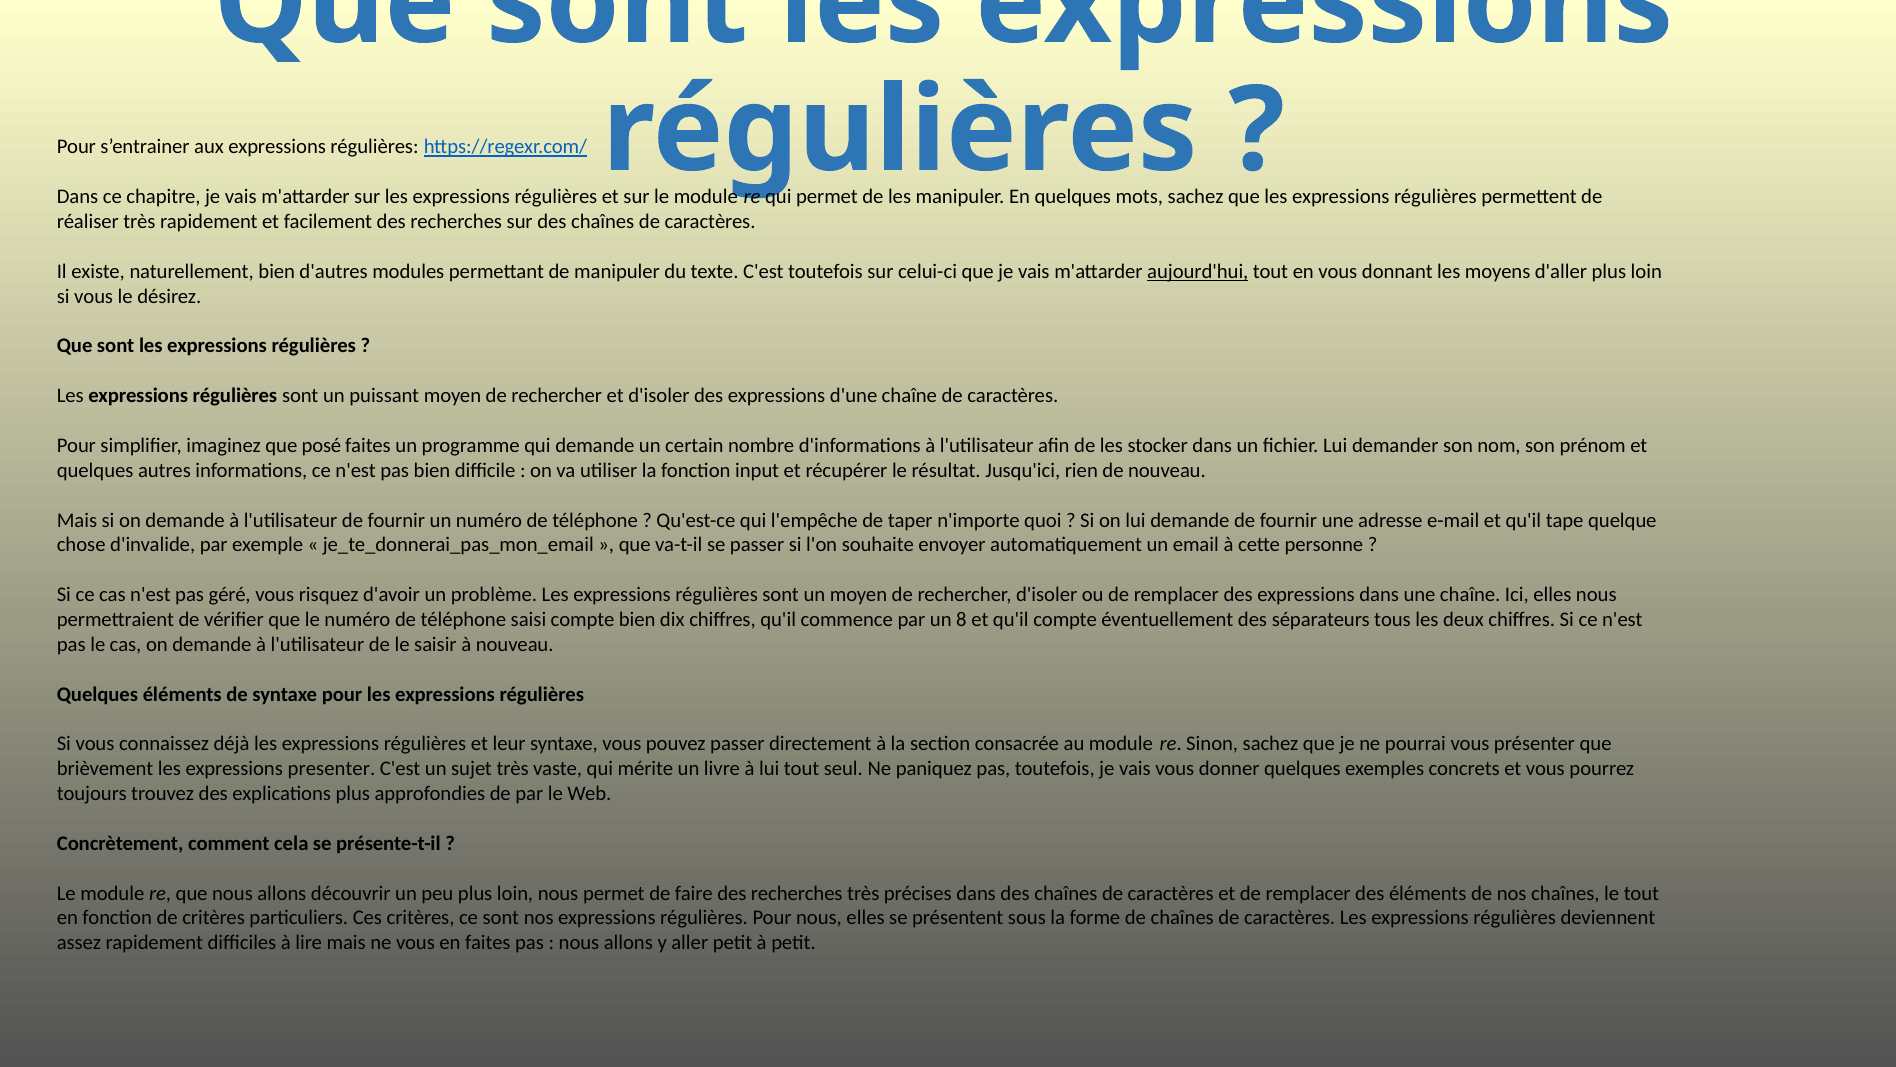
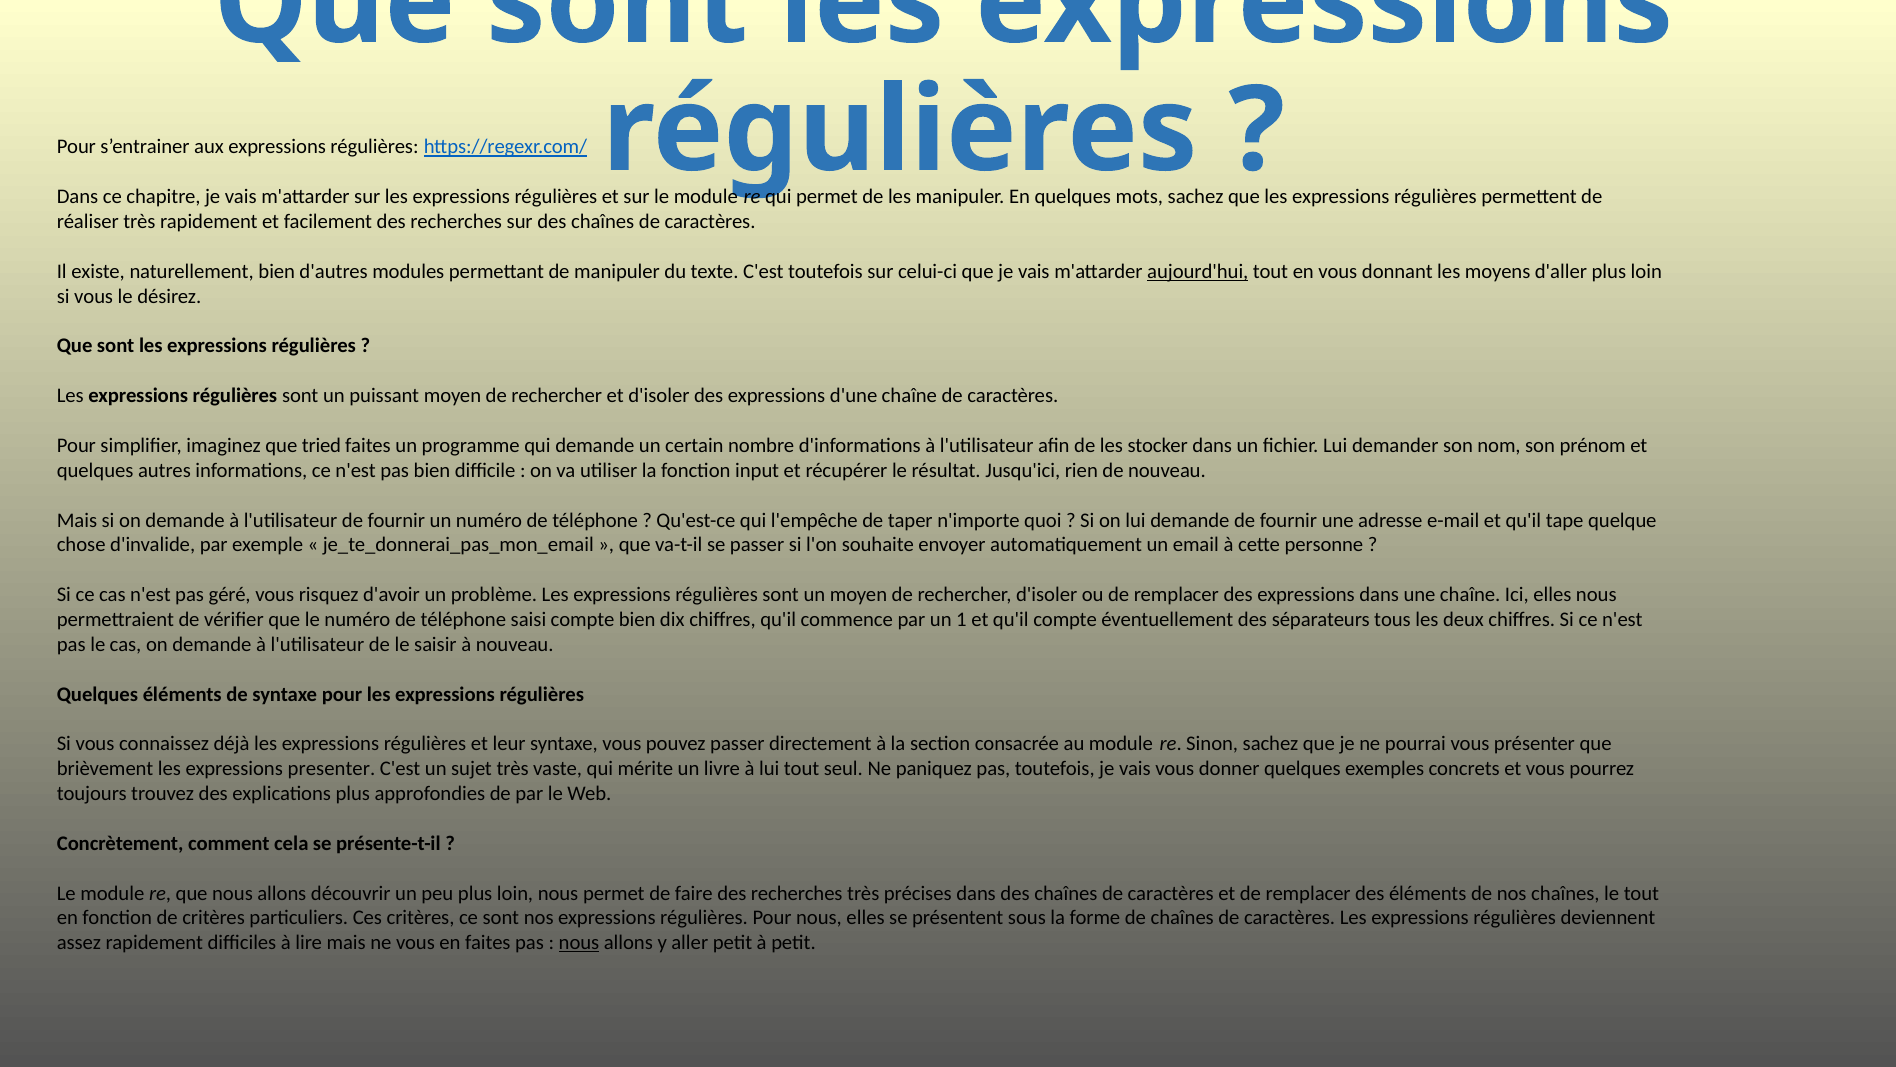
posé: posé -> tried (321, 445)
8: 8 -> 1 (961, 619)
nous underline: none -> present (579, 942)
